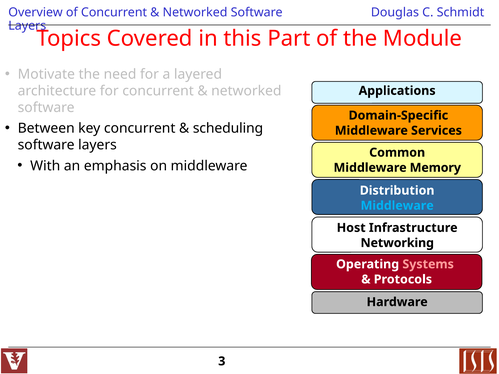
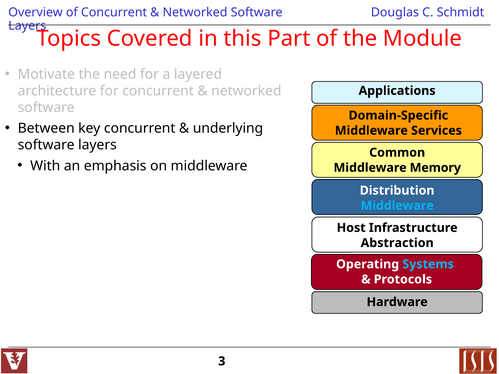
scheduling: scheduling -> underlying (228, 128)
Networking: Networking -> Abstraction (397, 243)
Systems colour: pink -> light blue (428, 264)
